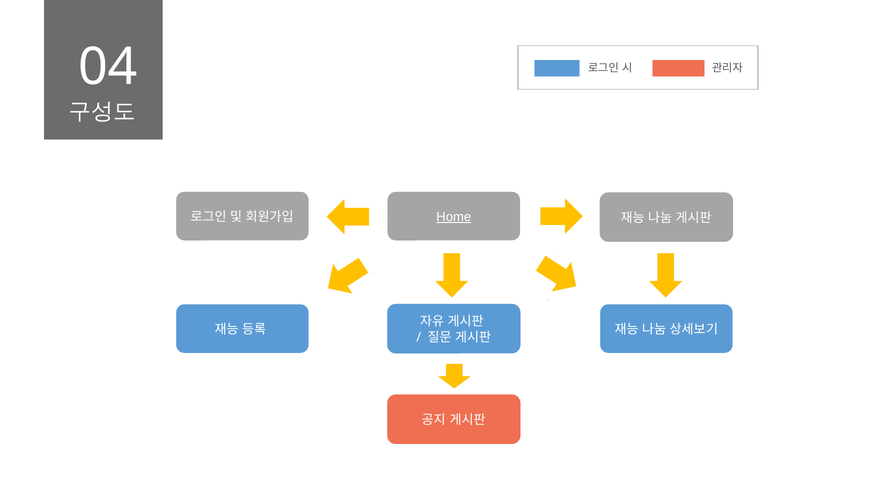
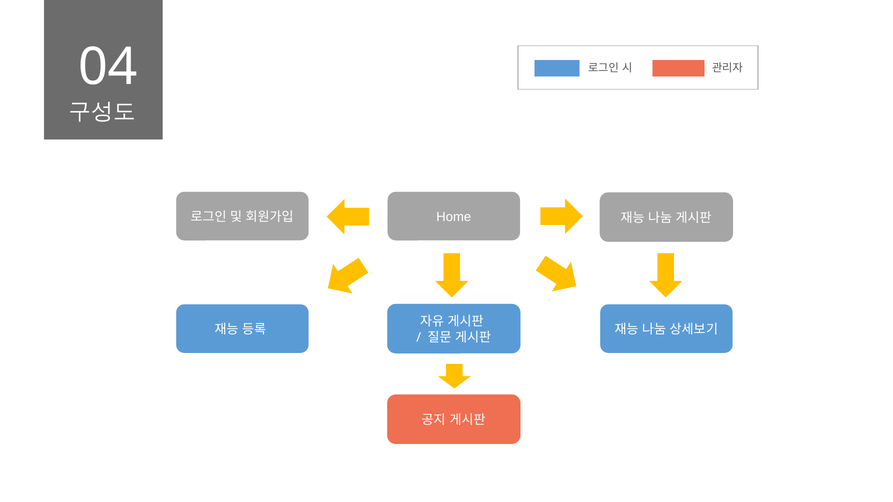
Home underline: present -> none (454, 217)
